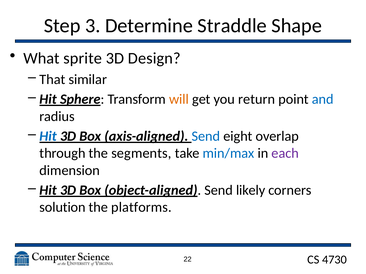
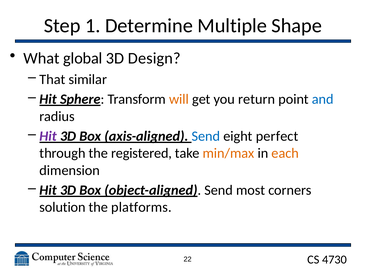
3: 3 -> 1 (93, 26)
Straddle: Straddle -> Multiple (232, 26)
sprite: sprite -> global (83, 58)
Hit colour: blue -> purple (48, 136)
overlap: overlap -> perfect (277, 136)
segments: segments -> registered (142, 154)
min/max colour: blue -> orange (228, 154)
each colour: purple -> orange (285, 154)
likely: likely -> most (251, 191)
